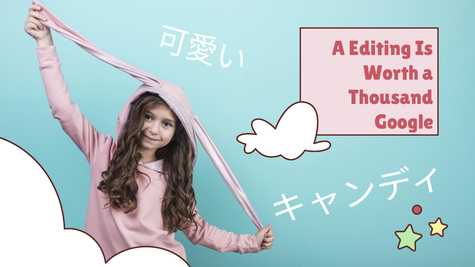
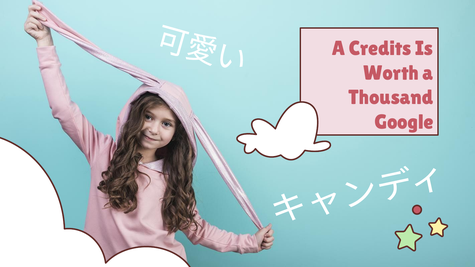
Editing: Editing -> Credits (380, 49)
